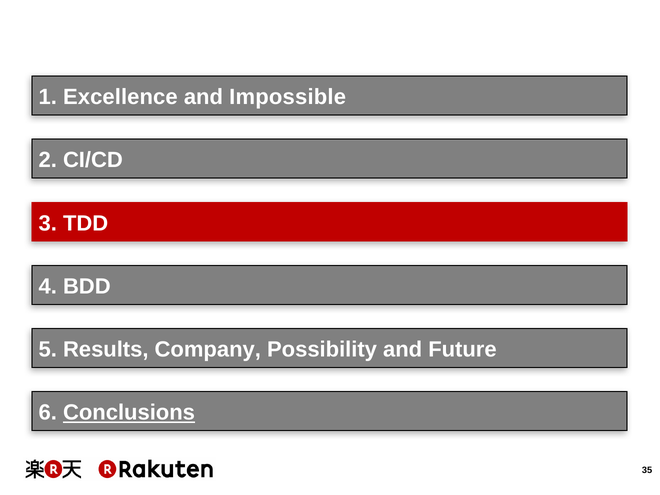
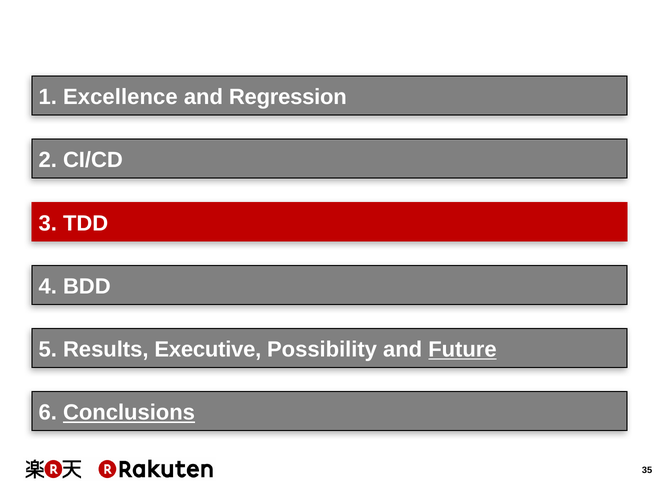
Impossible: Impossible -> Regression (288, 97)
Company: Company -> Executive (208, 350)
Future underline: none -> present (462, 350)
